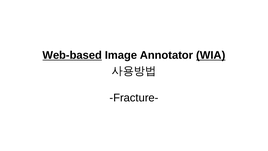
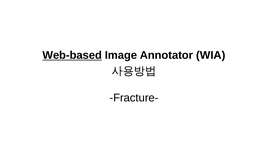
WIA underline: present -> none (211, 55)
